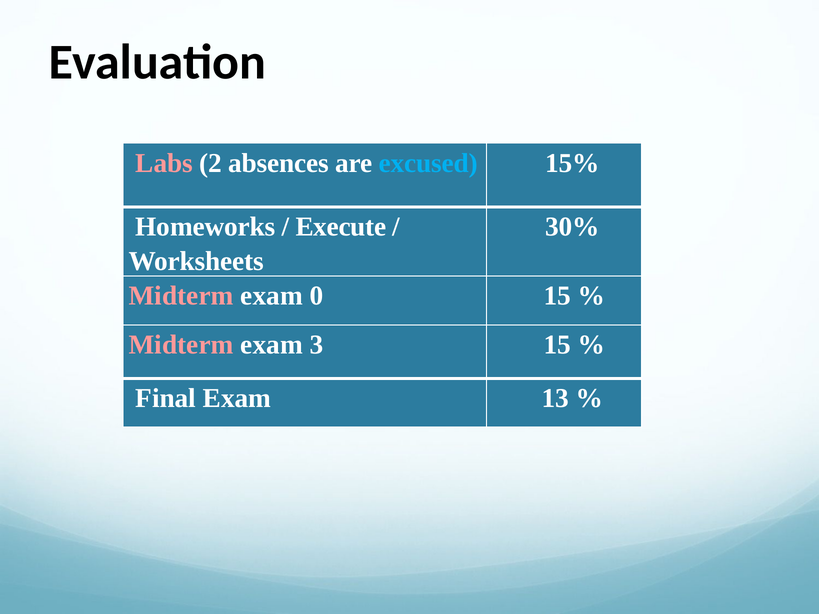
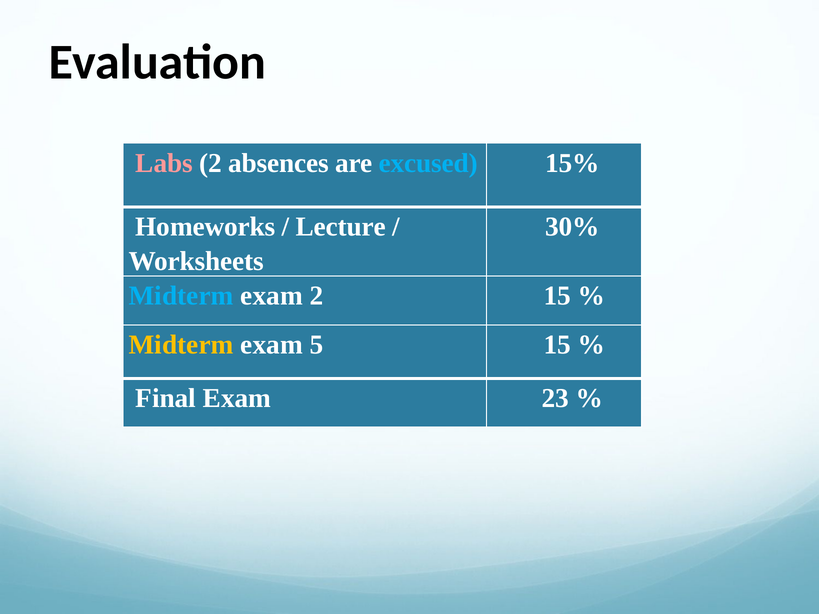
Execute: Execute -> Lecture (341, 227)
Midterm colour: pink -> light blue (181, 296)
exam 0: 0 -> 2 (316, 296)
Midterm colour: pink -> yellow (181, 345)
3: 3 -> 5 (316, 345)
13: 13 -> 23 (555, 398)
